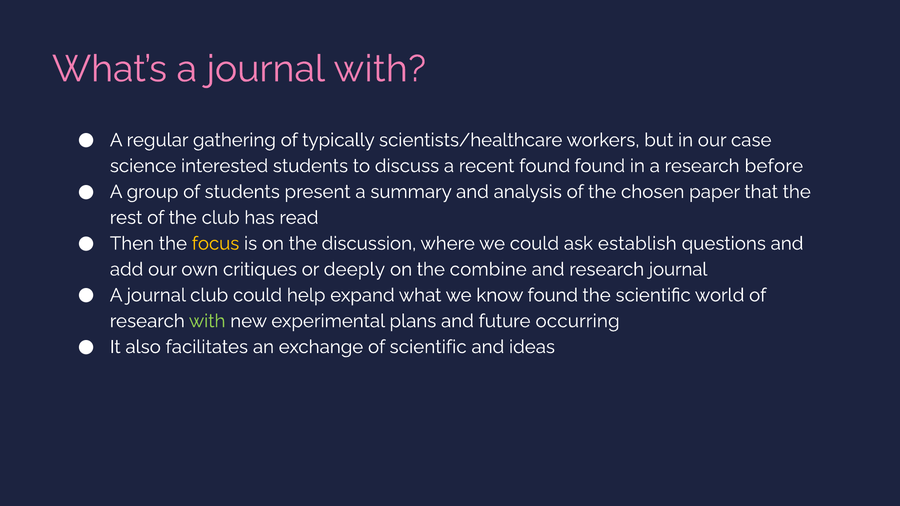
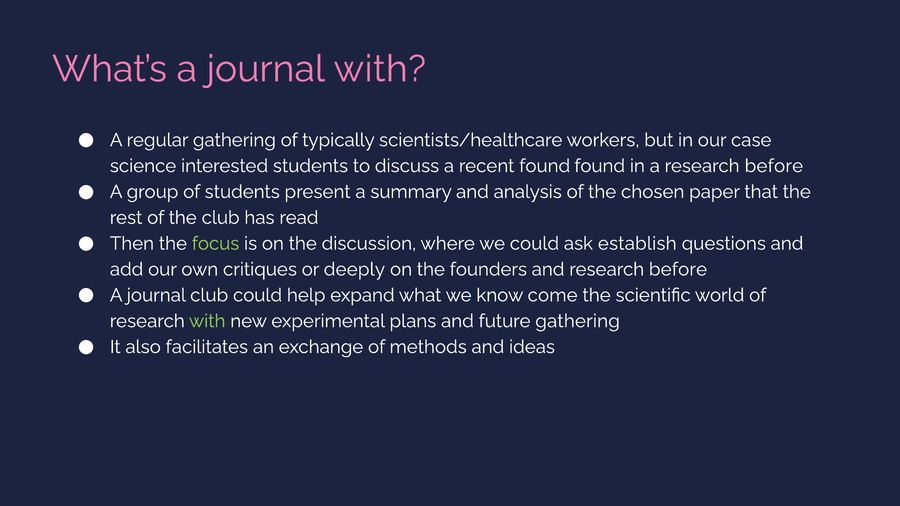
focus colour: yellow -> light green (216, 244)
combine: combine -> founders (488, 269)
and research journal: journal -> before (678, 269)
know found: found -> come (553, 295)
future occurring: occurring -> gathering (578, 321)
of scientific: scientific -> methods (428, 347)
